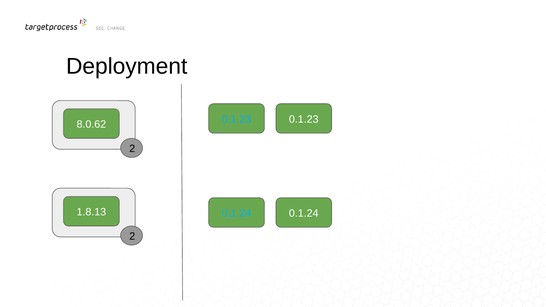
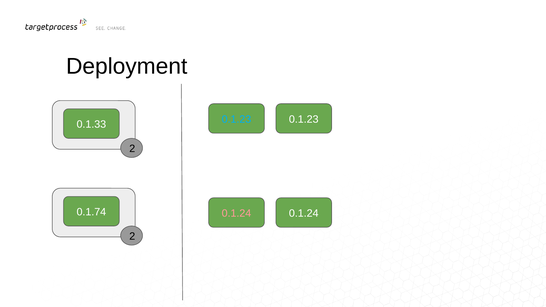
8.0.62: 8.0.62 -> 0.1.33 (91, 124)
1.8.13: 1.8.13 -> 0.1.74 (91, 212)
0.1.24 colour: light blue -> pink (236, 213)
